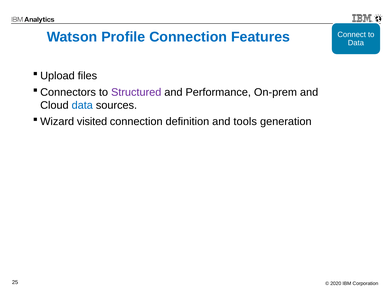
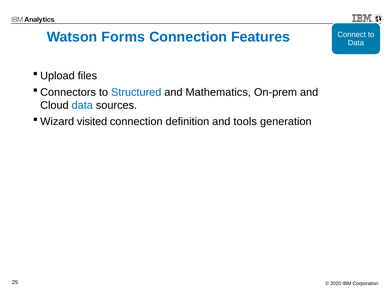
Profile: Profile -> Forms (123, 37)
Structured colour: purple -> blue (136, 92)
Performance: Performance -> Mathematics (218, 92)
